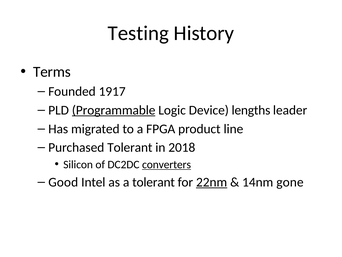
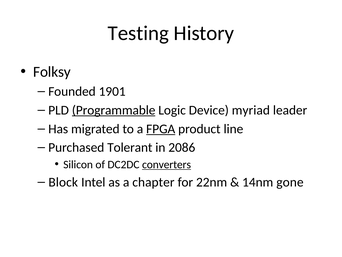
Terms: Terms -> Folksy (52, 72)
1917: 1917 -> 1901 (112, 91)
lengths: lengths -> myriad (251, 110)
FPGA underline: none -> present (161, 129)
2018: 2018 -> 2086 (182, 147)
Good: Good -> Block (63, 182)
a tolerant: tolerant -> chapter (153, 182)
22nm underline: present -> none (212, 182)
